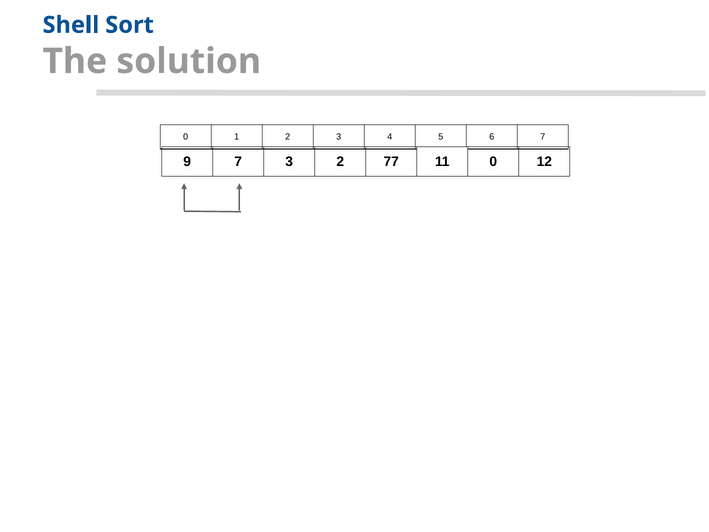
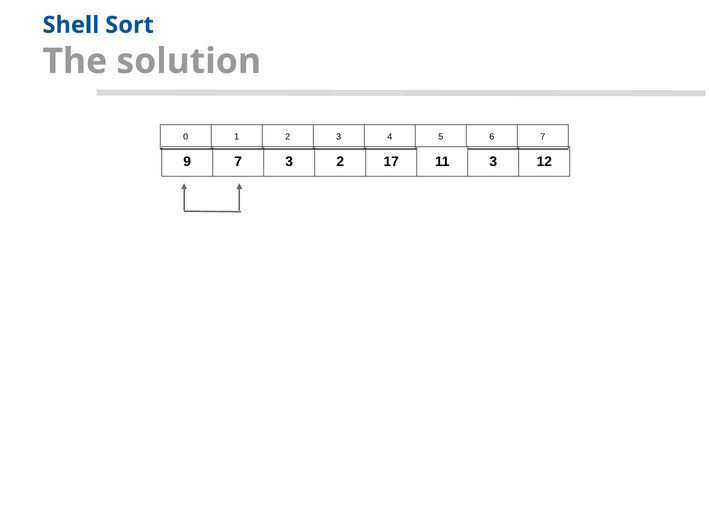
77: 77 -> 17 (391, 162)
11 0: 0 -> 3 (493, 162)
